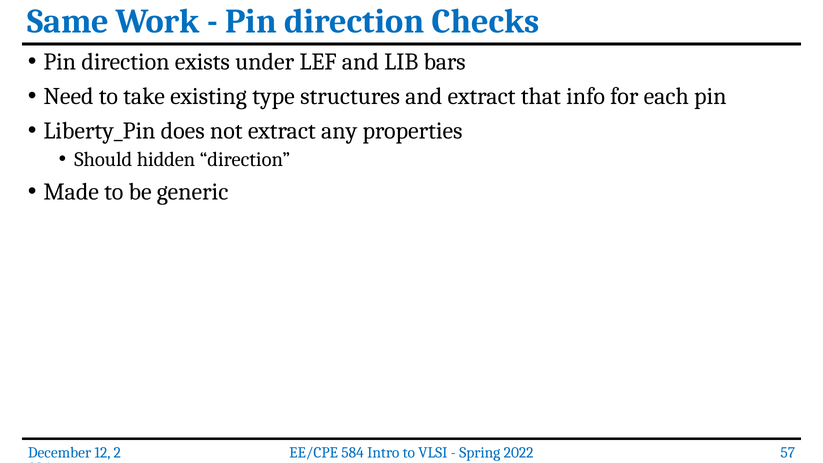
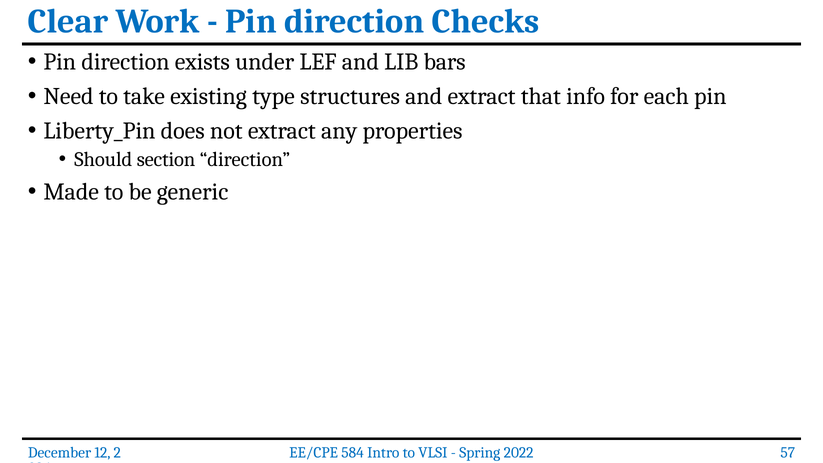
Same: Same -> Clear (68, 21)
hidden: hidden -> section (166, 159)
